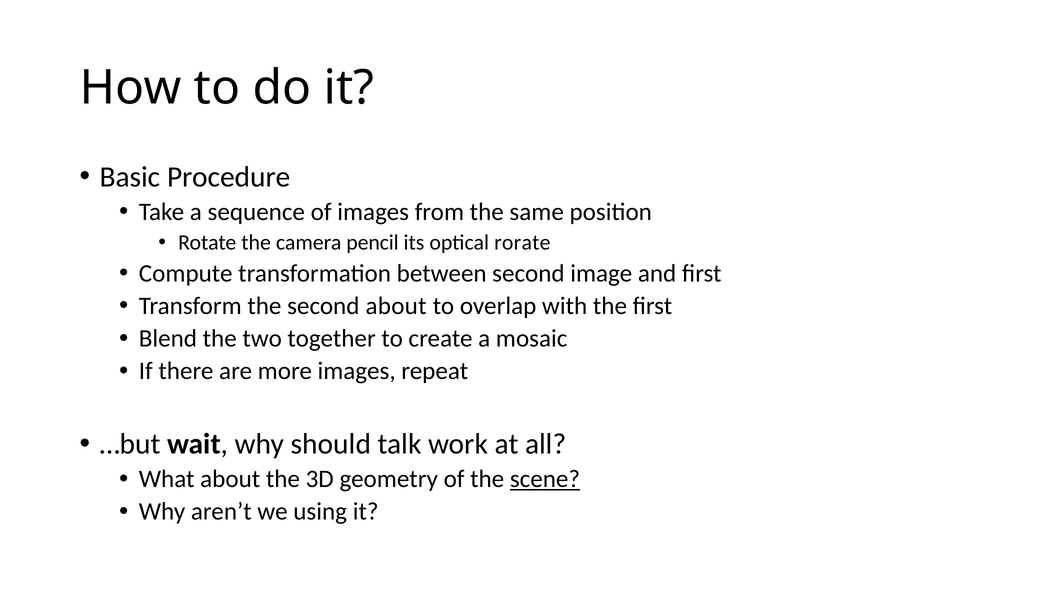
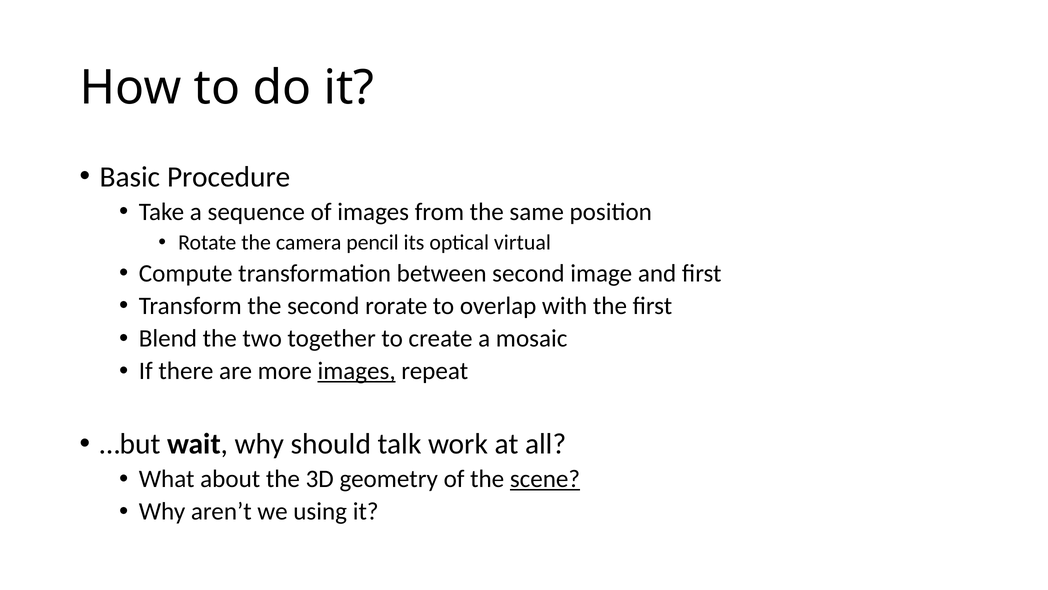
rorate: rorate -> virtual (522, 242)
second about: about -> rorate (396, 306)
images underline: none -> present (357, 371)
